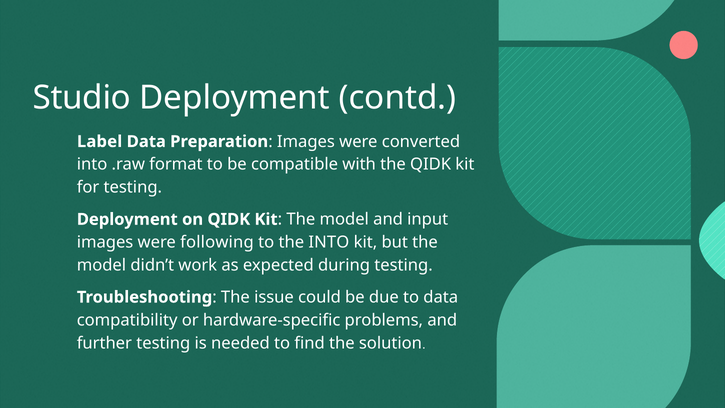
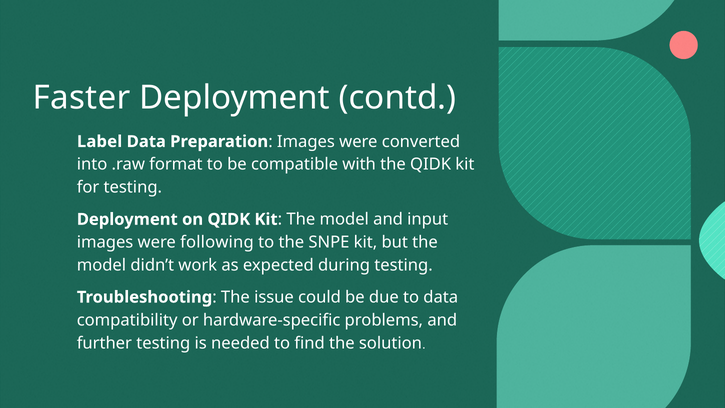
Studio: Studio -> Faster (81, 98)
the INTO: INTO -> SNPE (329, 242)
